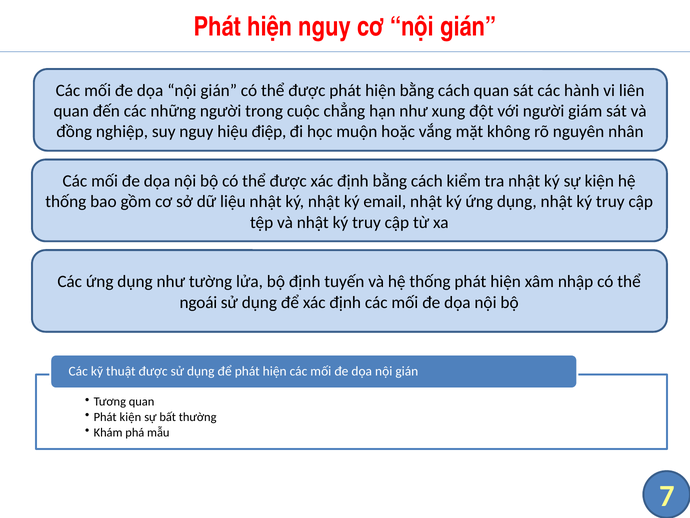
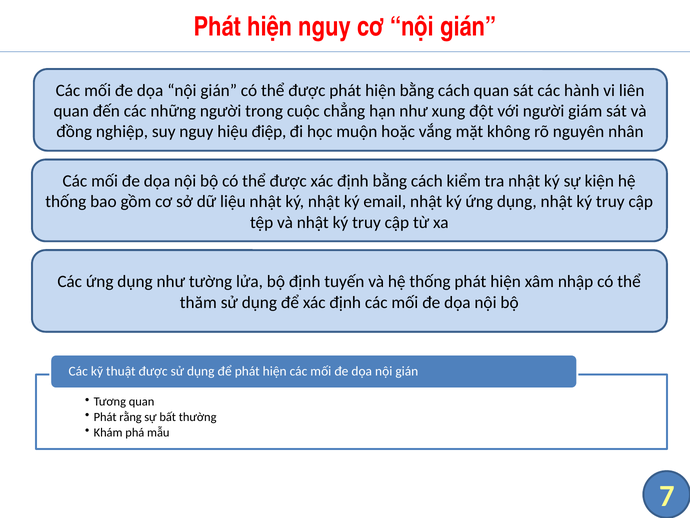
ngoái: ngoái -> thăm (198, 302)
Phát kiện: kiện -> rằng (131, 417)
